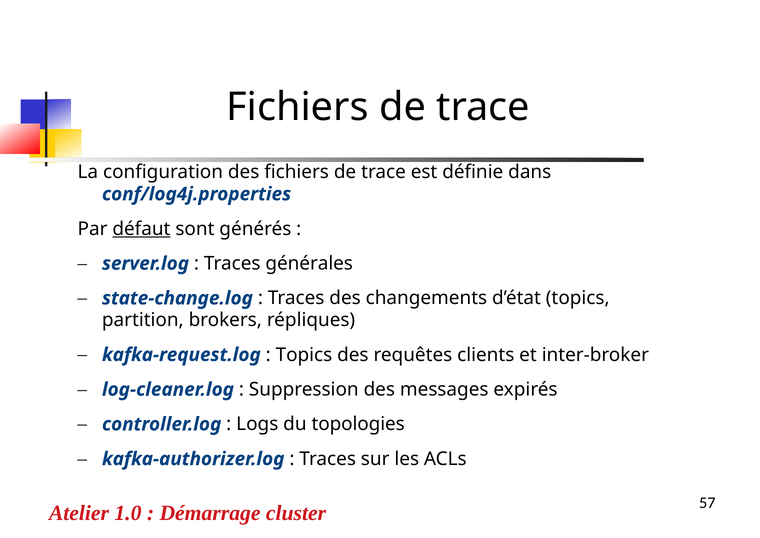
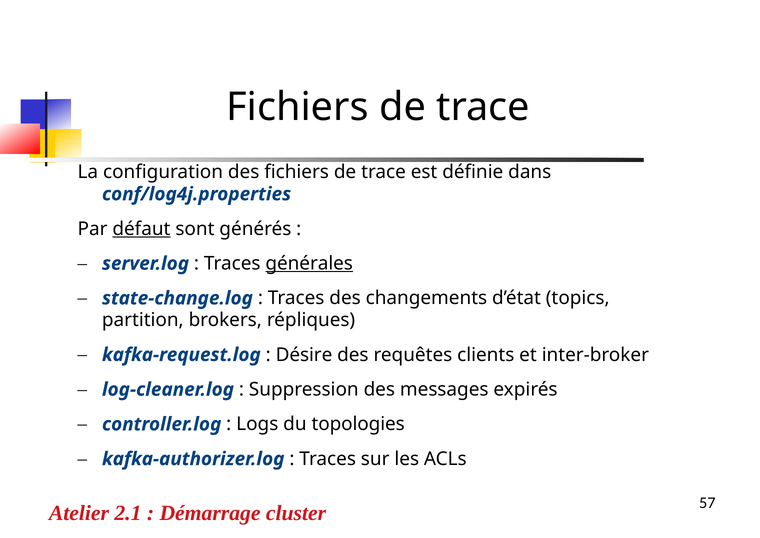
générales underline: none -> present (309, 263)
Topics: Topics -> Désire (304, 354)
1.0: 1.0 -> 2.1 (128, 512)
